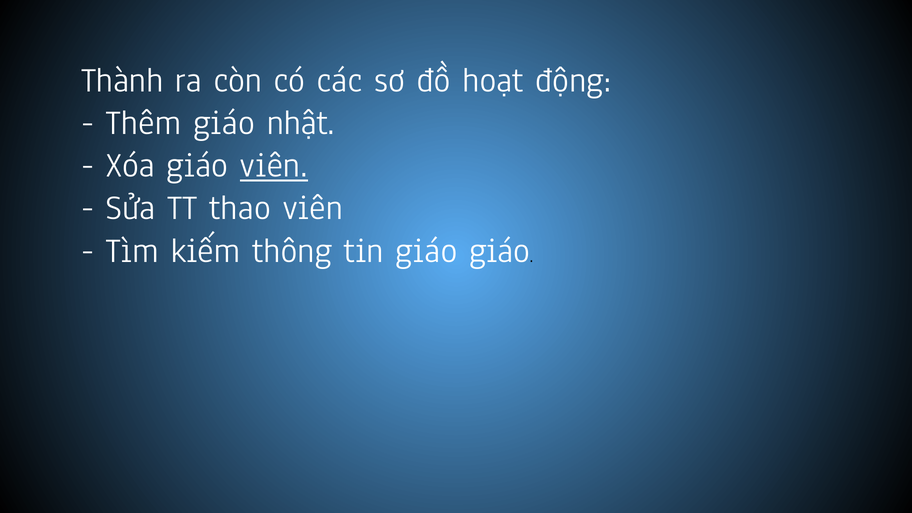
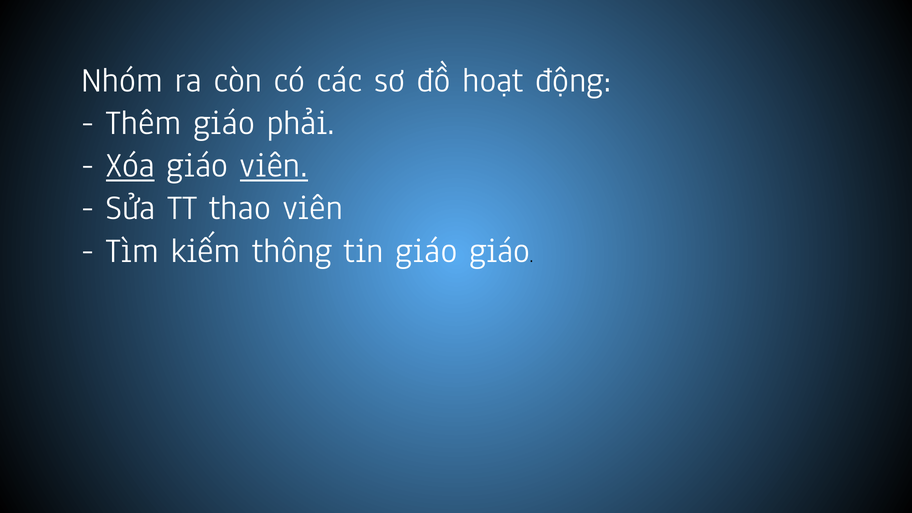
Thành: Thành -> Nhóm (122, 80)
nhật: nhật -> phải (301, 123)
Xóa underline: none -> present (130, 165)
